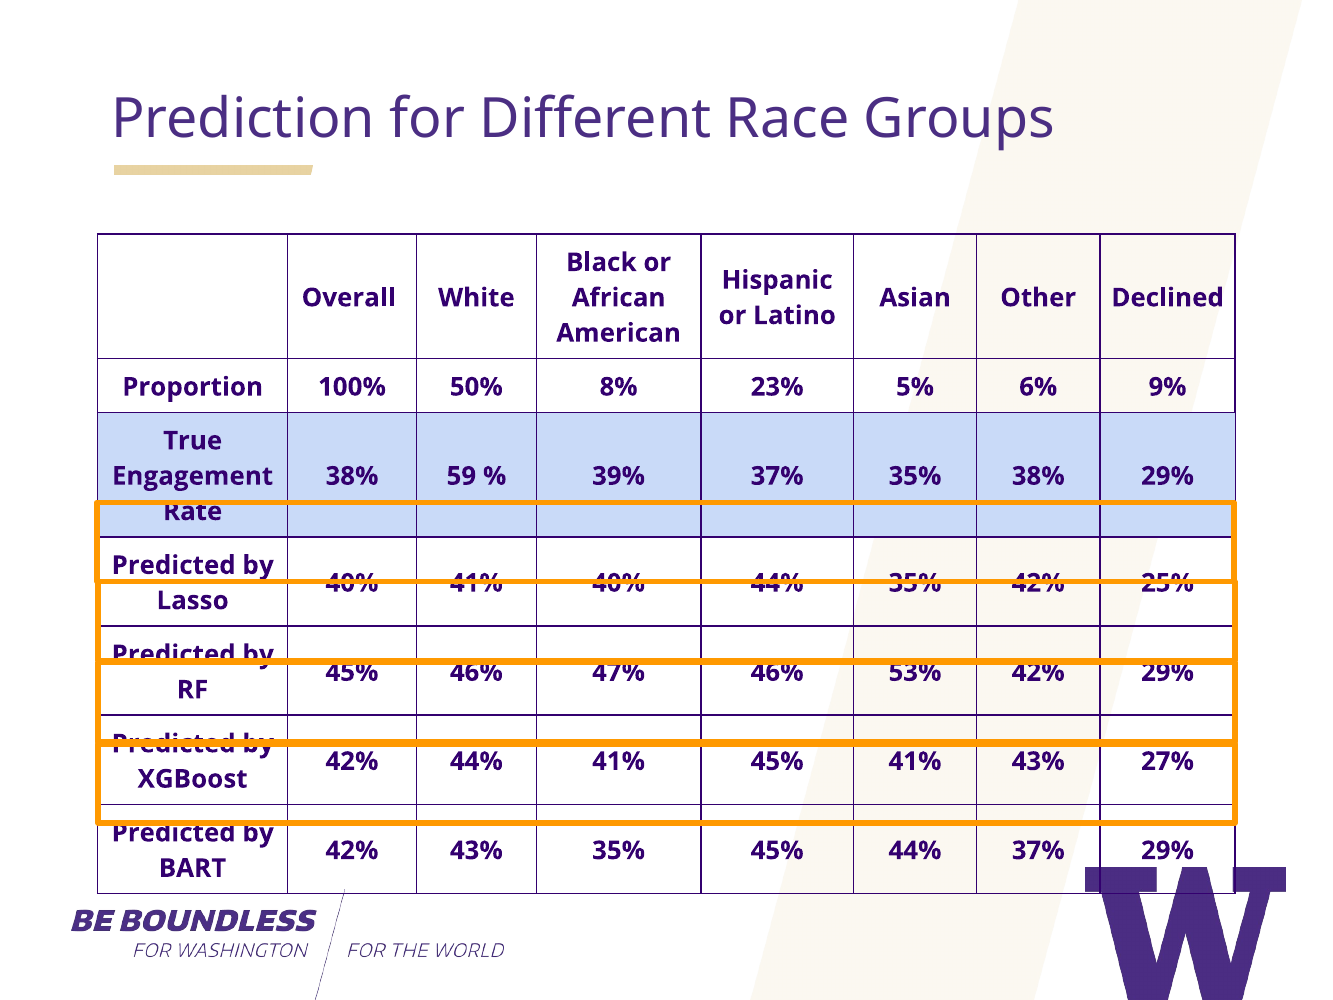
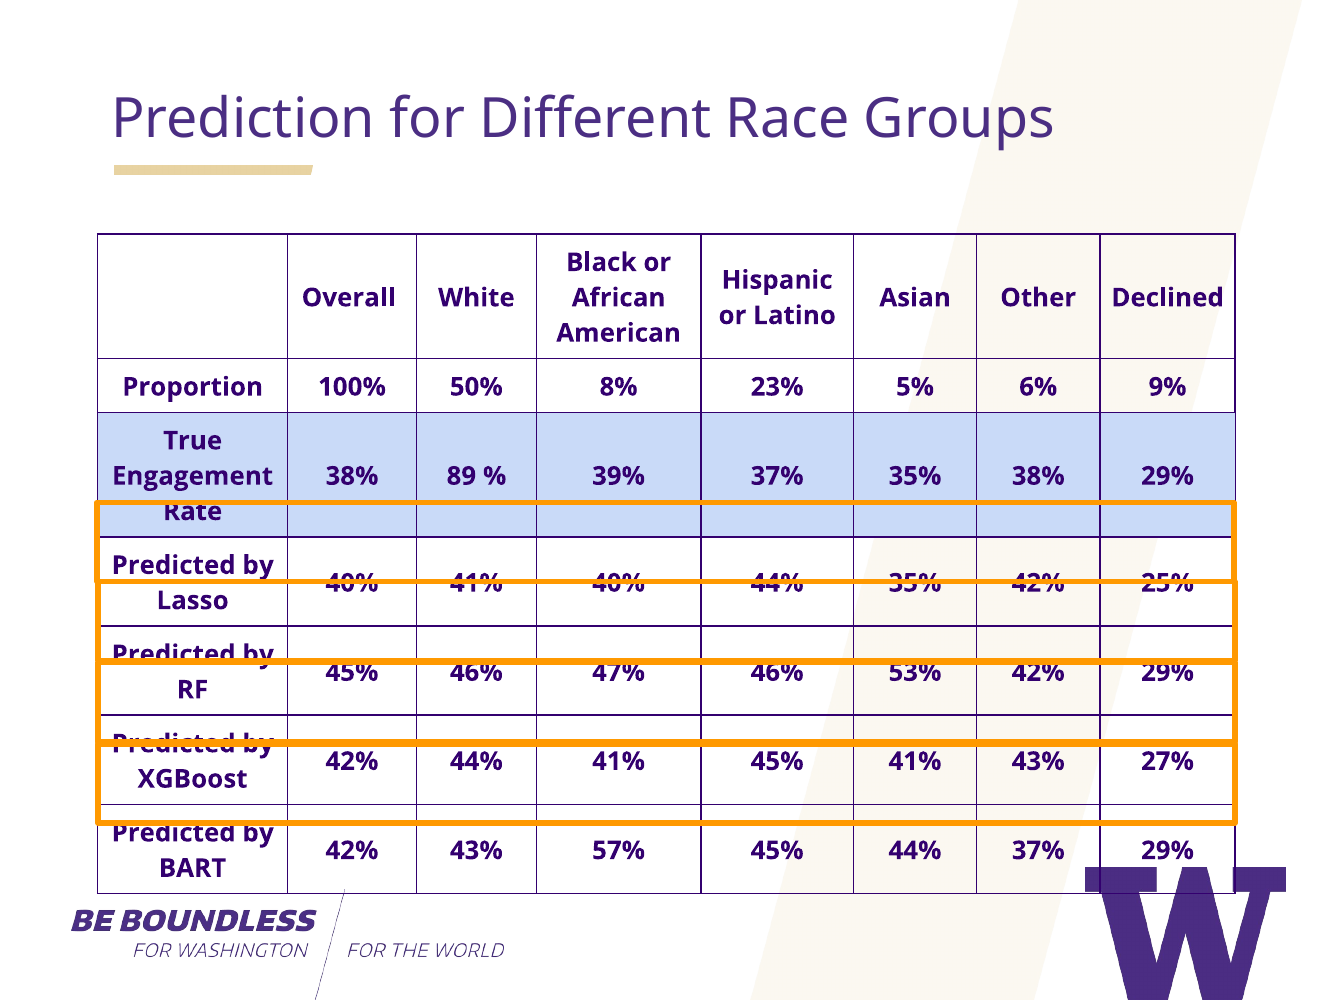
59: 59 -> 89 (461, 476)
43% 35%: 35% -> 57% (619, 850)
